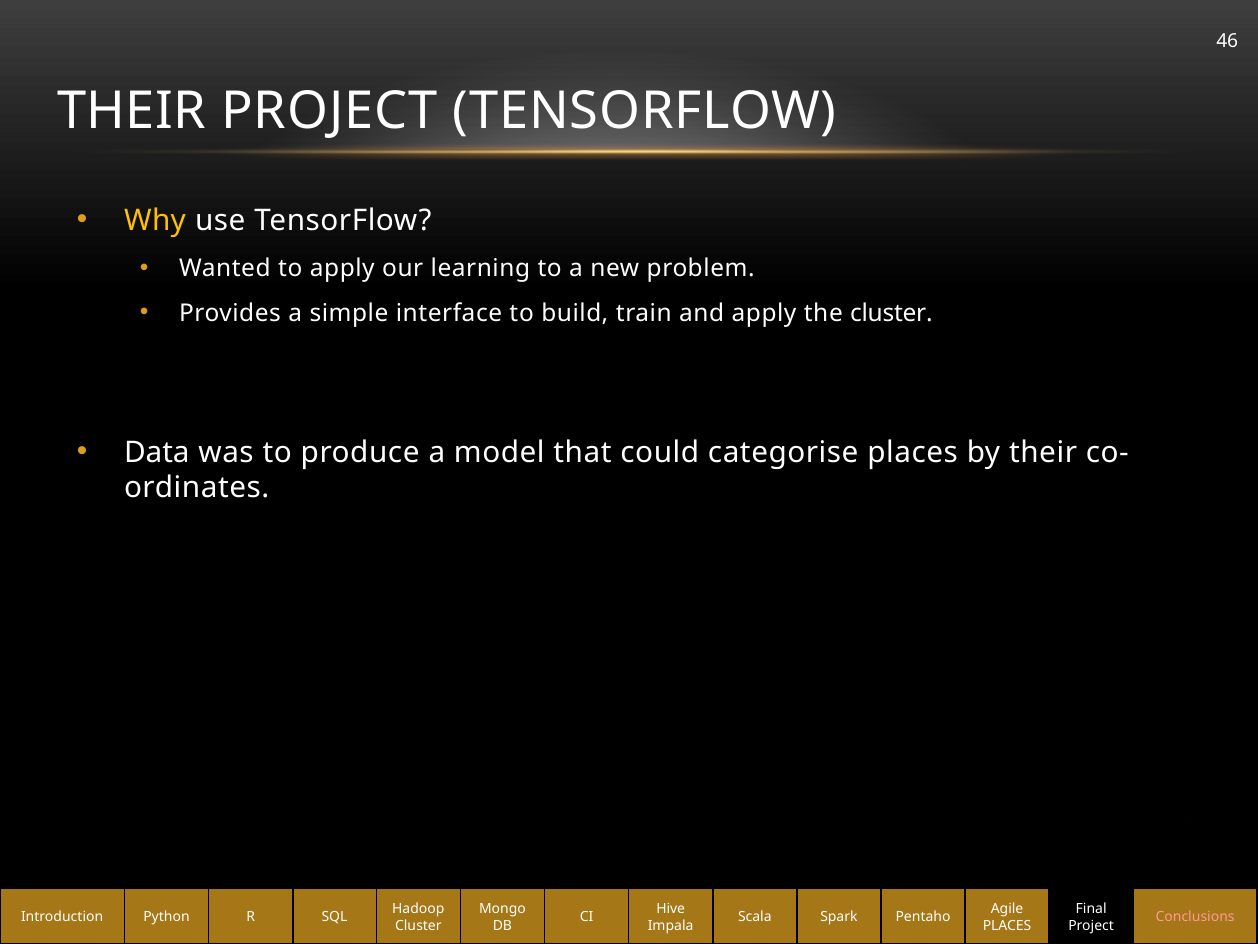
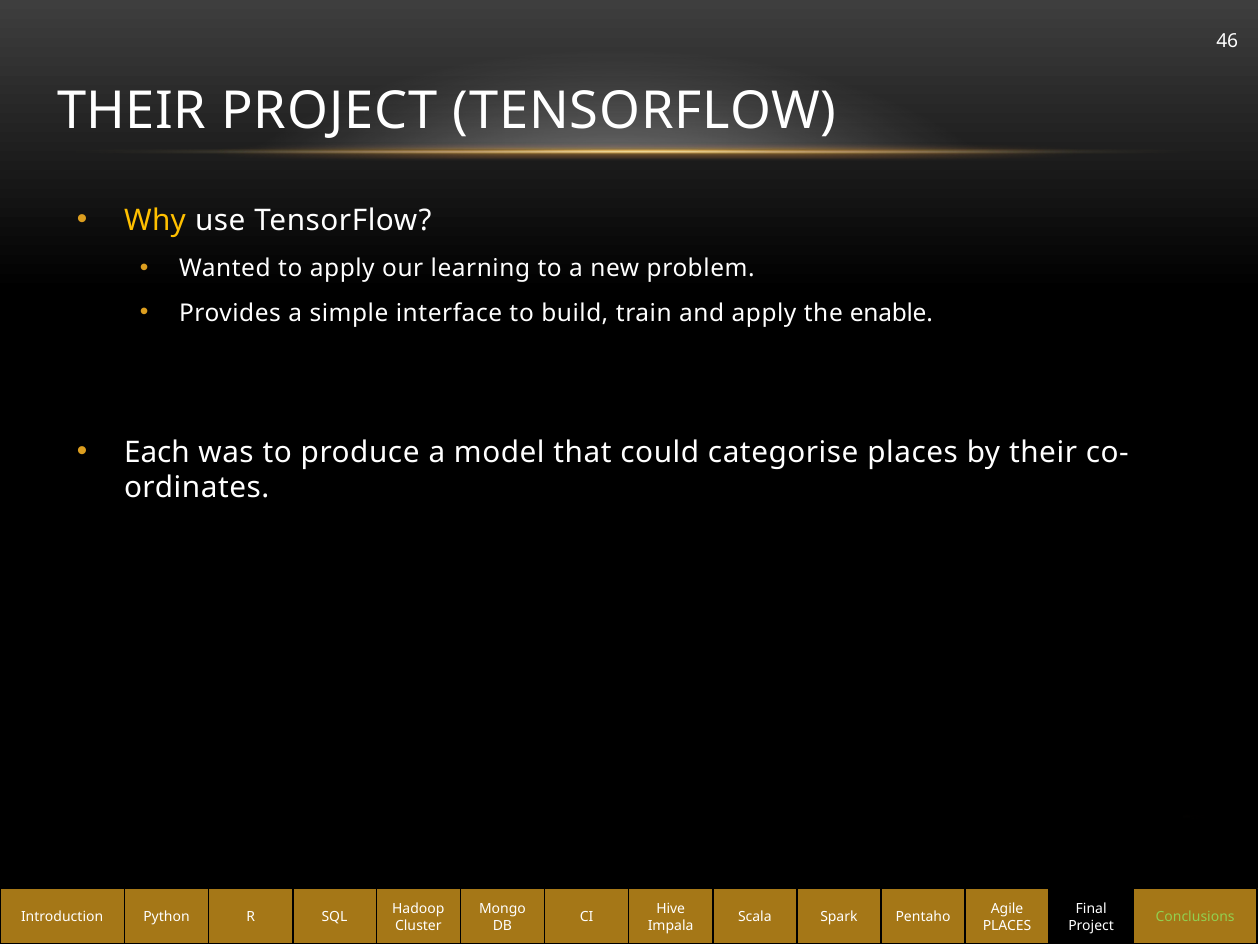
the cluster: cluster -> enable (891, 313)
Data: Data -> Each (157, 452)
Conclusions colour: pink -> light green (1195, 917)
